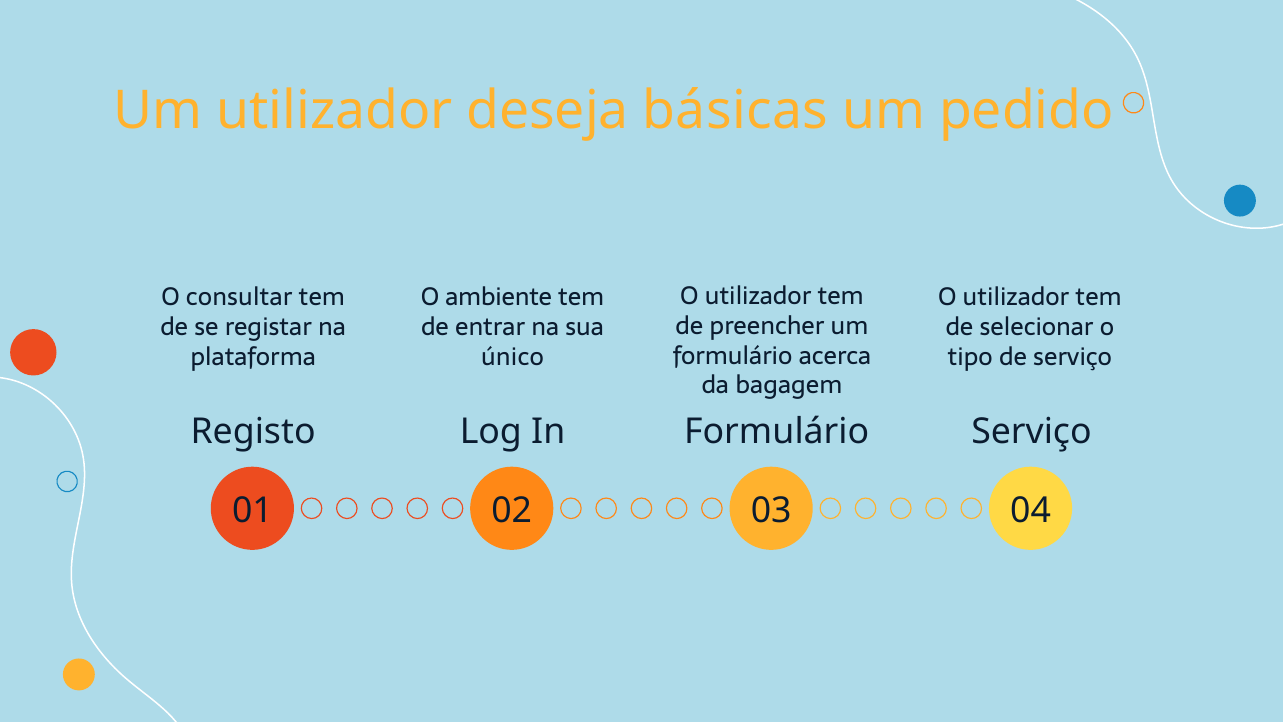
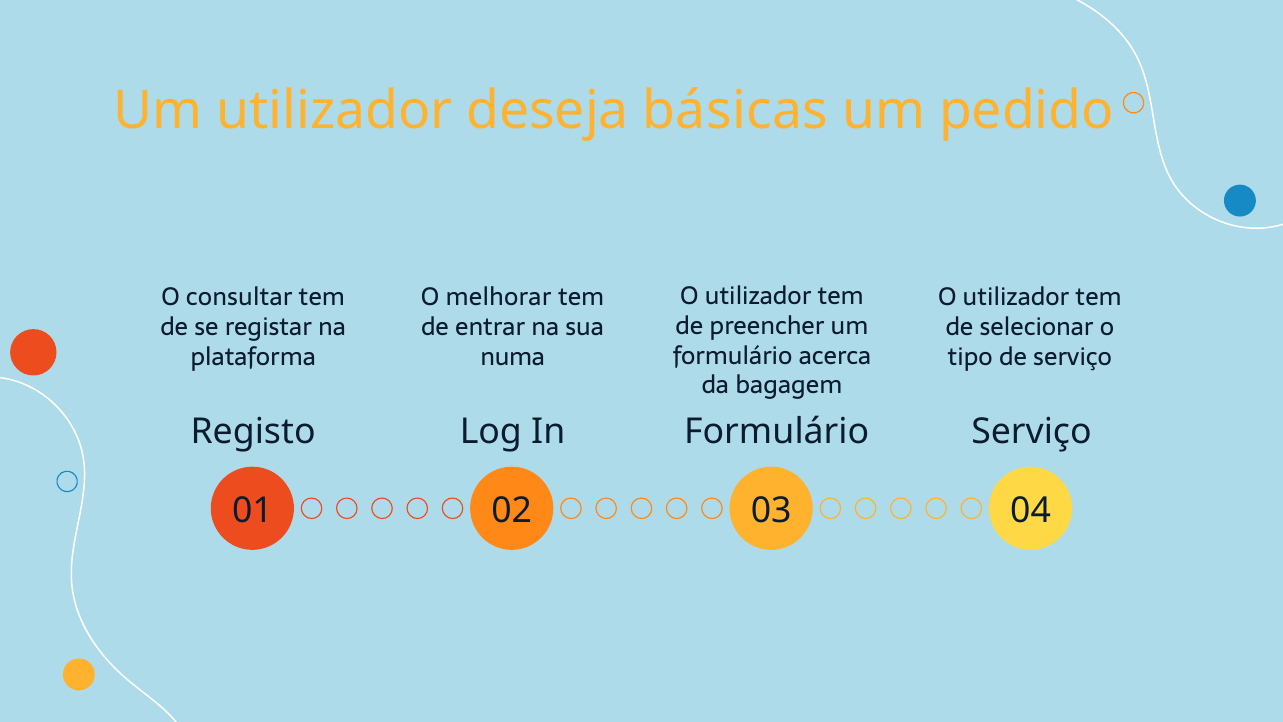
ambiente: ambiente -> melhorar (498, 298)
único: único -> numa (513, 358)
